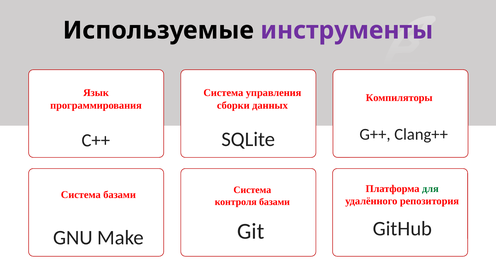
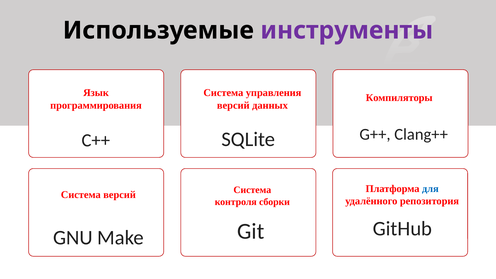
сборки: сборки -> версий (233, 105)
для colour: green -> blue (430, 189)
Система базами: базами -> версий (120, 195)
контроля базами: базами -> сборки (274, 202)
